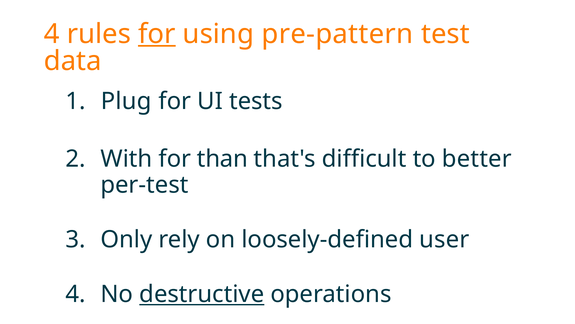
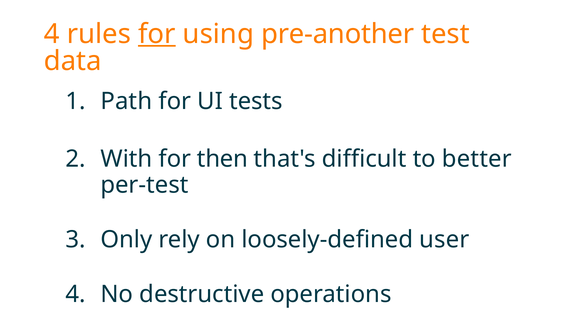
pre-pattern: pre-pattern -> pre-another (338, 34)
Plug: Plug -> Path (126, 101)
than: than -> then (222, 159)
destructive underline: present -> none (202, 294)
